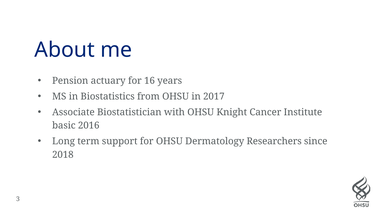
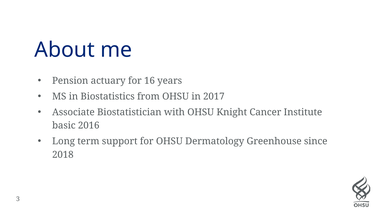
Researchers: Researchers -> Greenhouse (274, 142)
